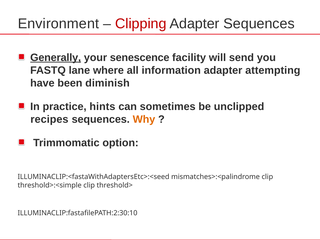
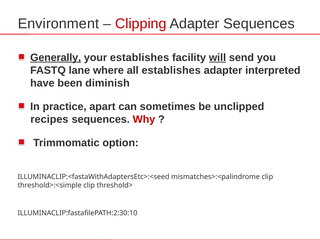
your senescence: senescence -> establishes (140, 58)
will underline: none -> present (217, 58)
all information: information -> establishes (171, 70)
attempting: attempting -> interpreted (273, 70)
hints: hints -> apart (102, 107)
Why colour: orange -> red (144, 119)
